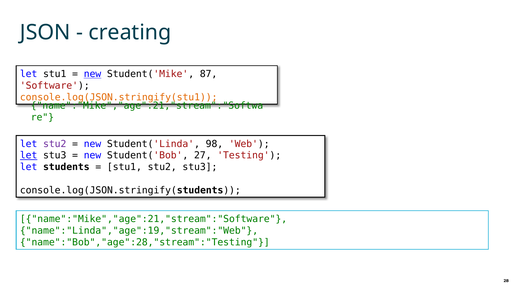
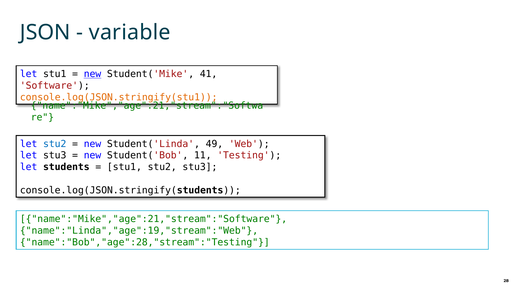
creating: creating -> variable (130, 32)
87: 87 -> 41 (209, 74)
stu2 colour: purple -> blue (55, 144)
98: 98 -> 49 (214, 144)
let underline: present -> none (29, 155)
27: 27 -> 11 (203, 155)
